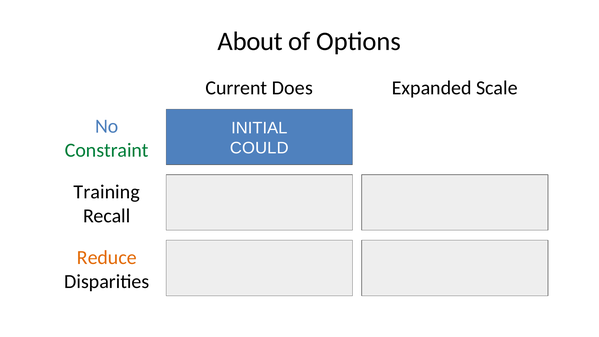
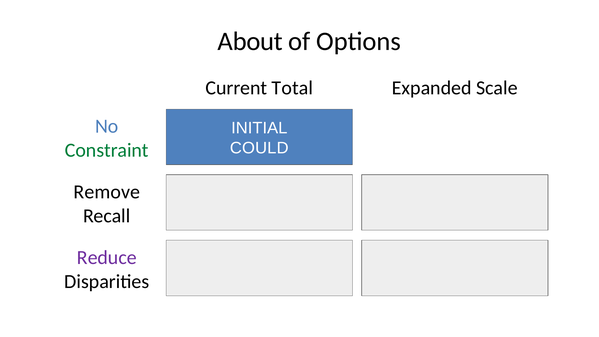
Does: Does -> Total (292, 88)
Training: Training -> Remove (107, 192)
Reduce colour: orange -> purple (107, 257)
